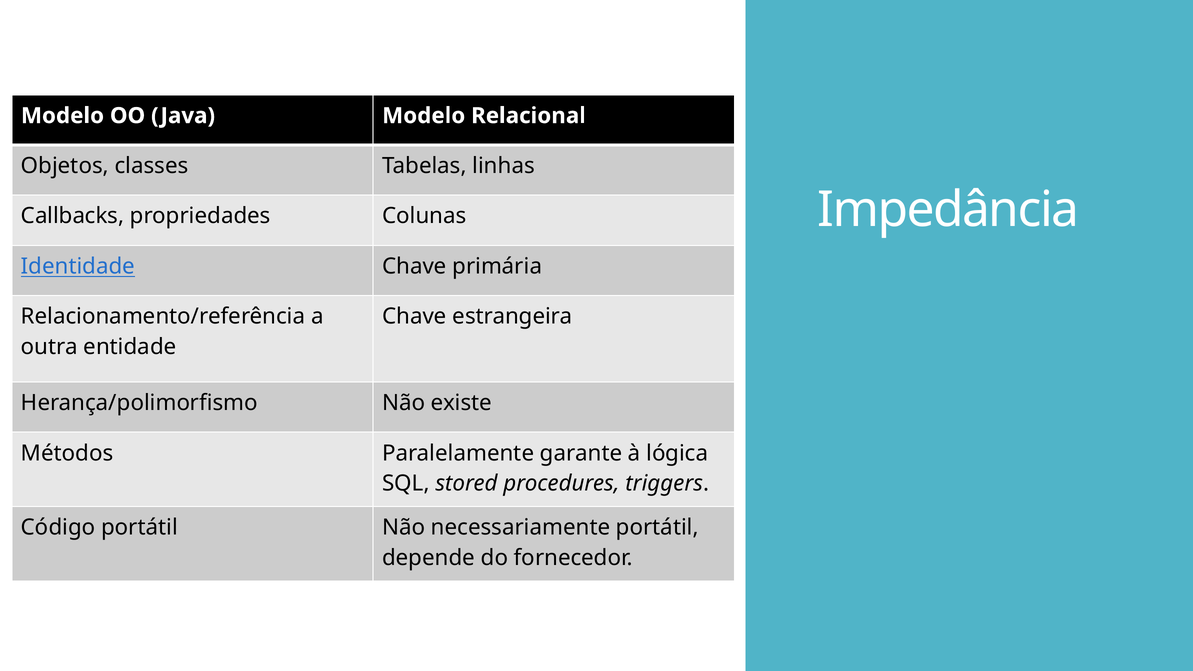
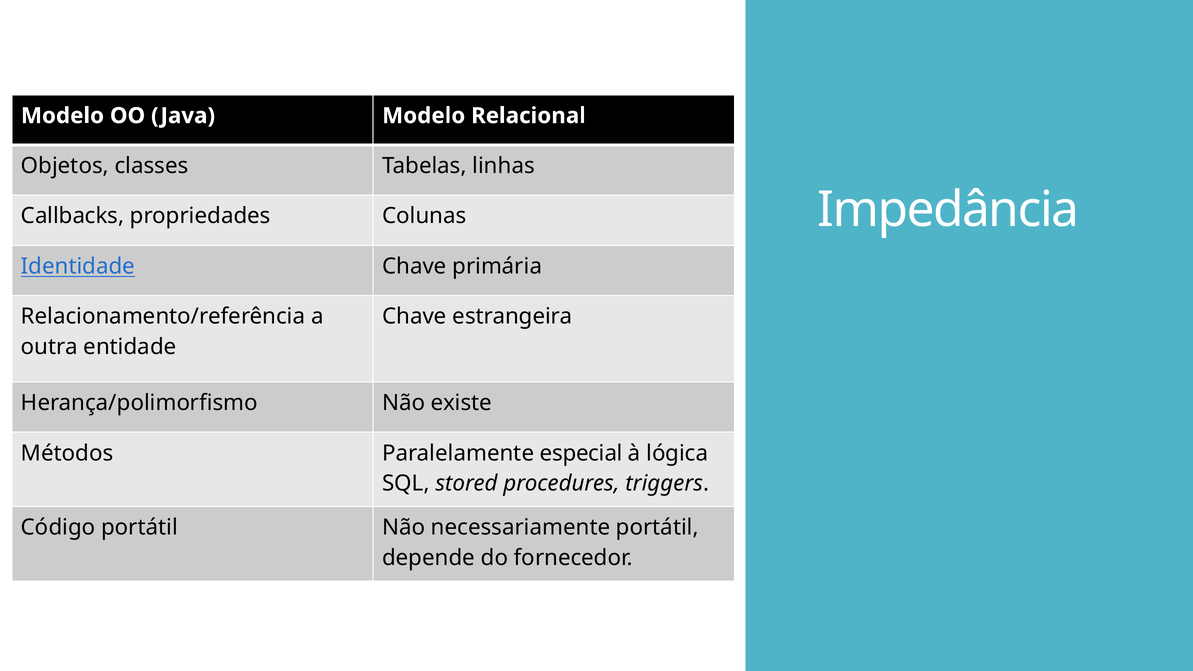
garante: garante -> especial (581, 453)
